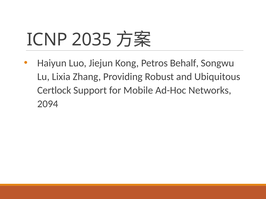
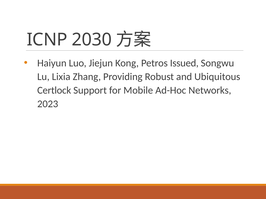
2035: 2035 -> 2030 (92, 40)
Behalf: Behalf -> Issued (184, 63)
2094: 2094 -> 2023 (48, 104)
